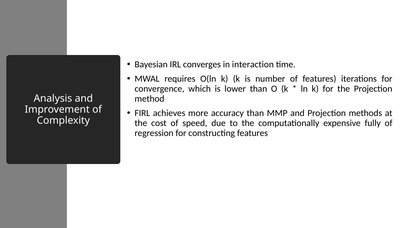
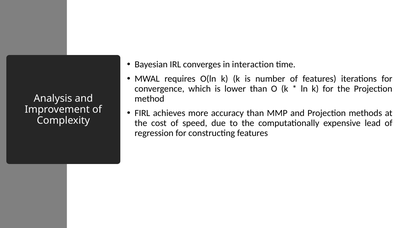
fully: fully -> lead (373, 123)
